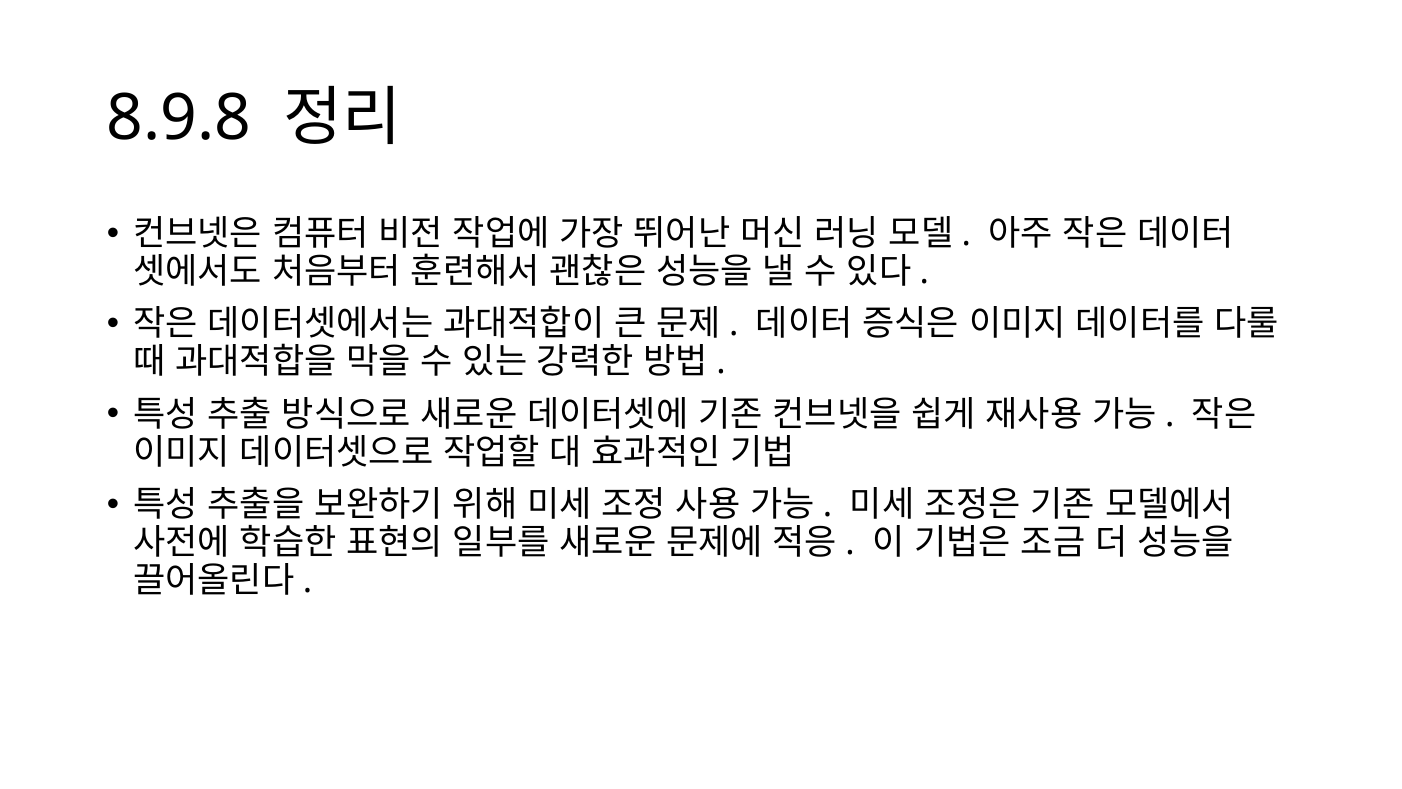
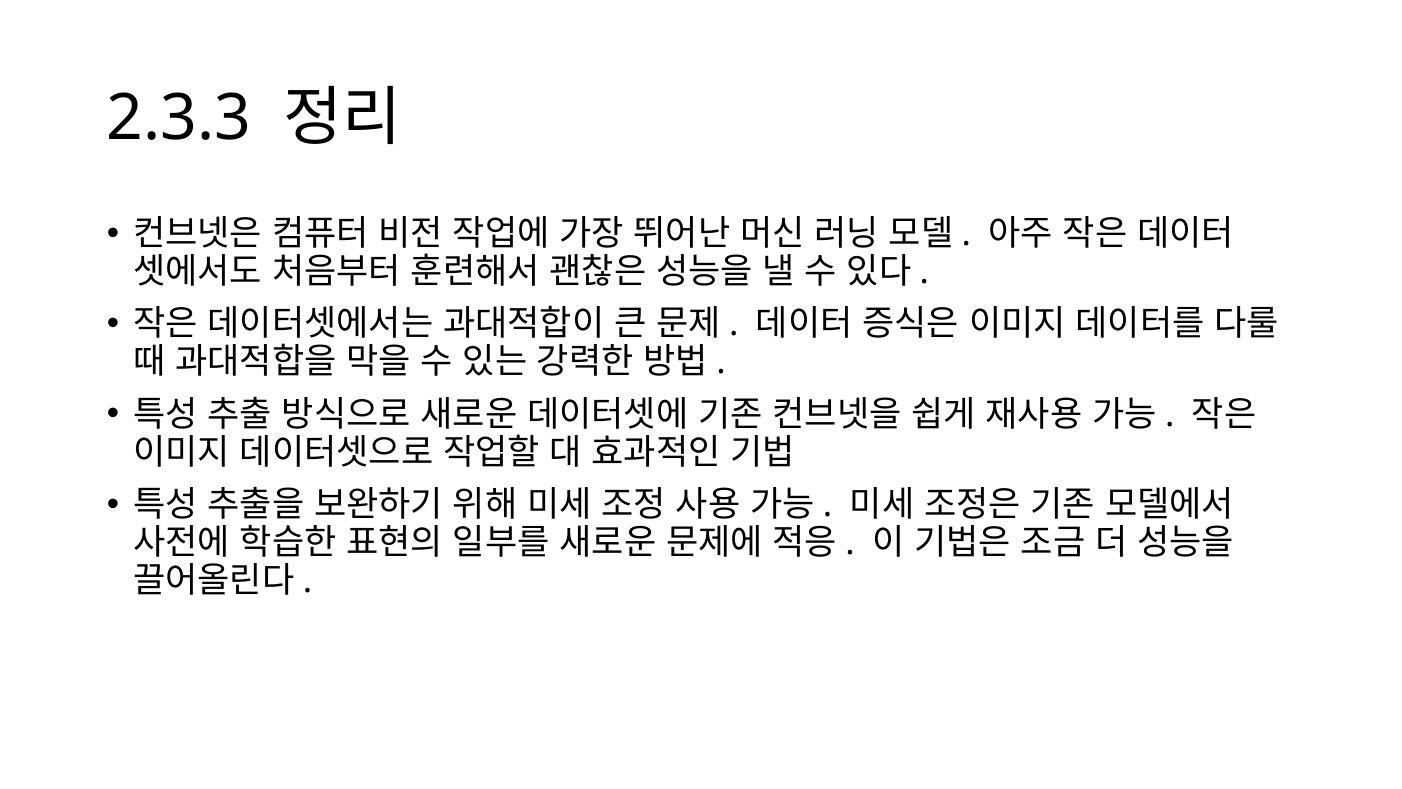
8.9.8: 8.9.8 -> 2.3.3 (179, 118)
